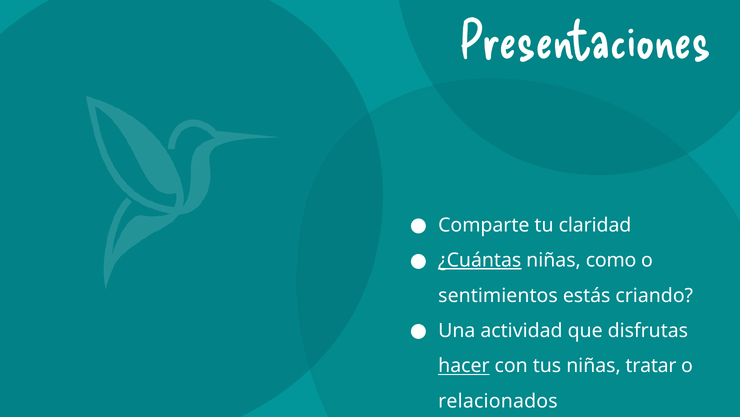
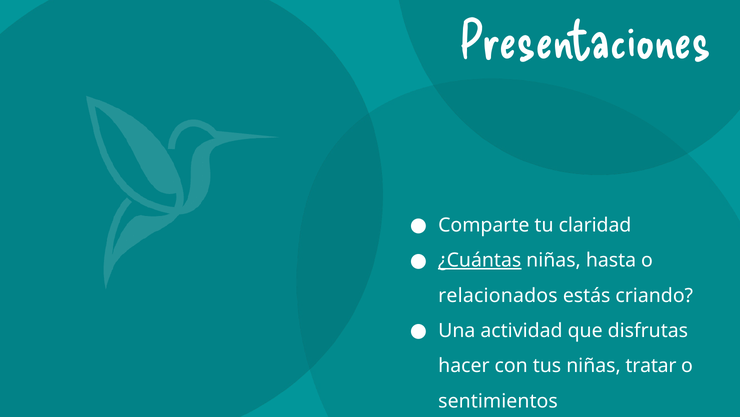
como: como -> hasta (611, 260)
sentimientos: sentimientos -> relacionados (498, 295)
hacer underline: present -> none (464, 365)
relacionados: relacionados -> sentimientos (498, 400)
